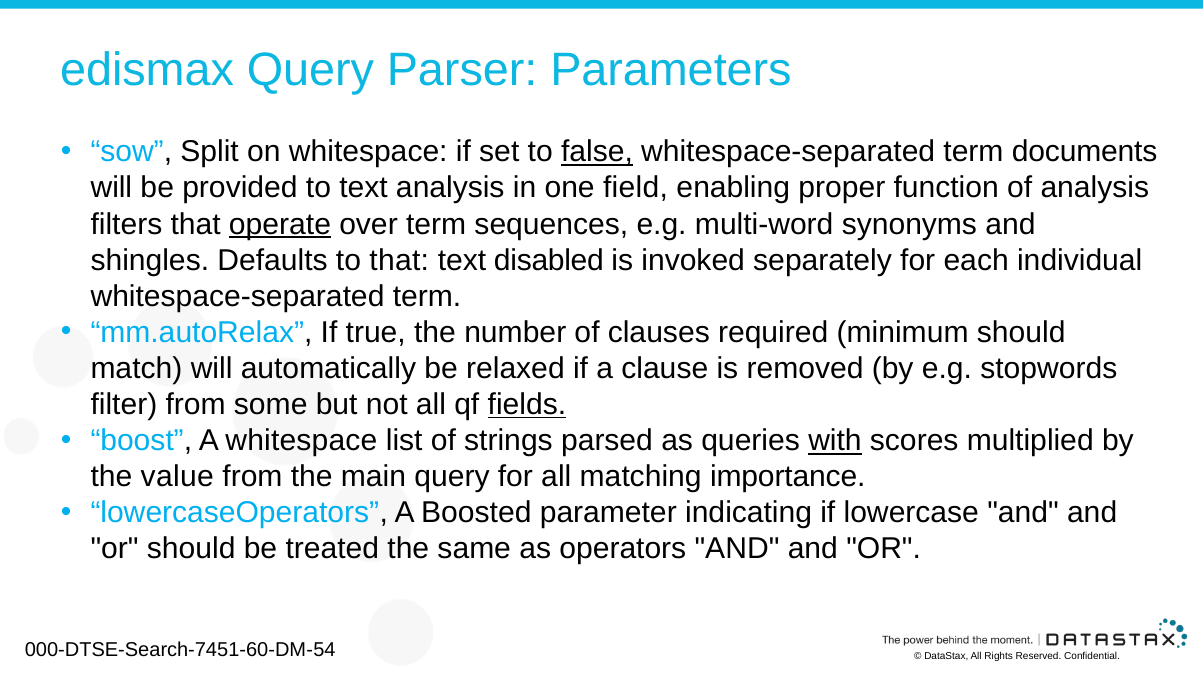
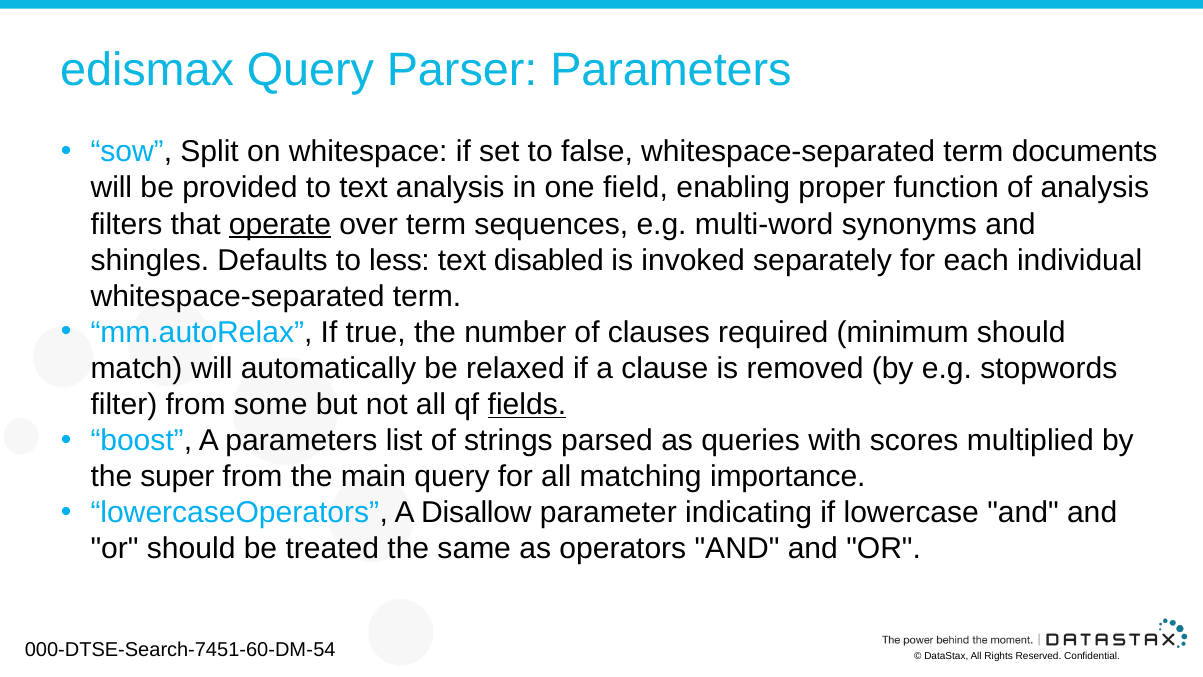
false underline: present -> none (597, 152)
to that: that -> less (400, 260)
A whitespace: whitespace -> parameters (301, 441)
with underline: present -> none (835, 441)
value: value -> super (178, 477)
Boosted: Boosted -> Disallow (476, 513)
